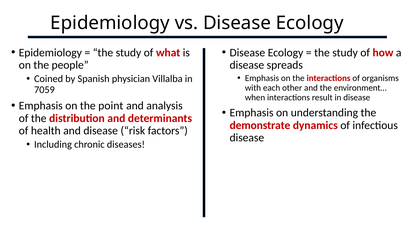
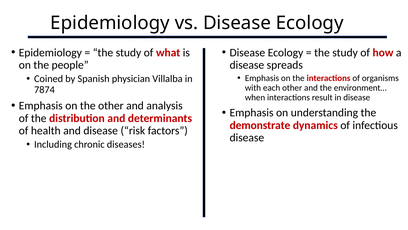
7059: 7059 -> 7874 (44, 90)
the point: point -> other (111, 106)
